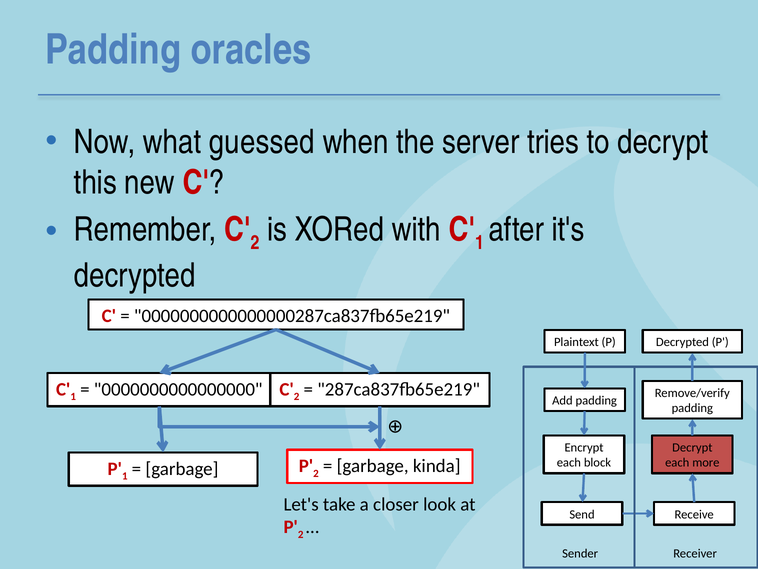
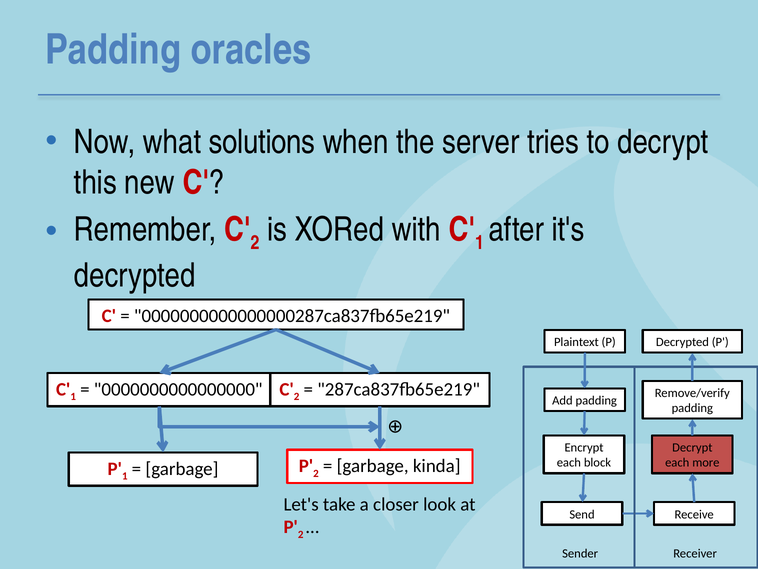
guessed: guessed -> solutions (262, 142)
